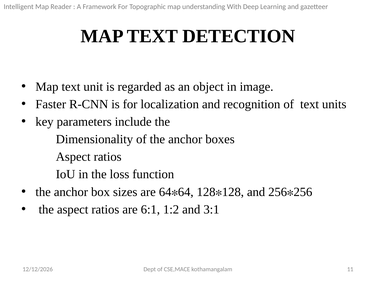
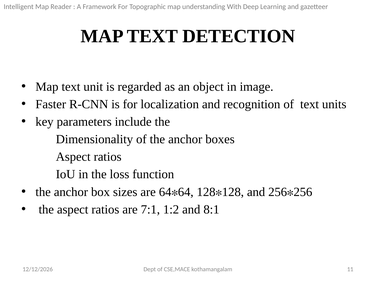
6:1: 6:1 -> 7:1 (150, 209)
3:1: 3:1 -> 8:1 (211, 209)
